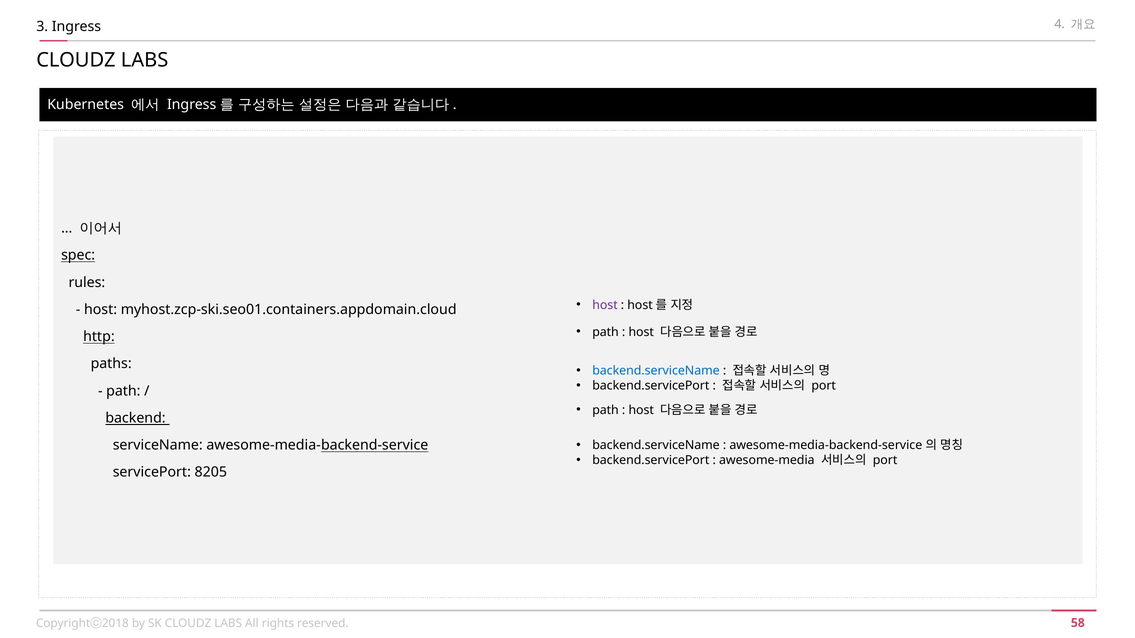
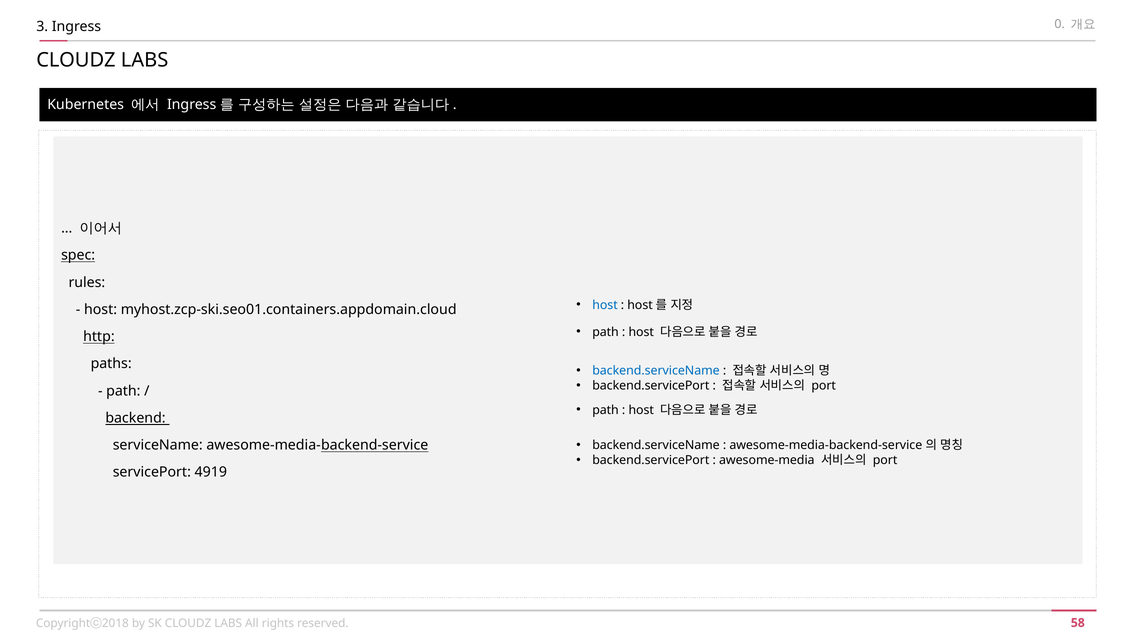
4: 4 -> 0 (1060, 24)
host colour: purple -> blue (605, 305)
8205: 8205 -> 4919 (211, 473)
